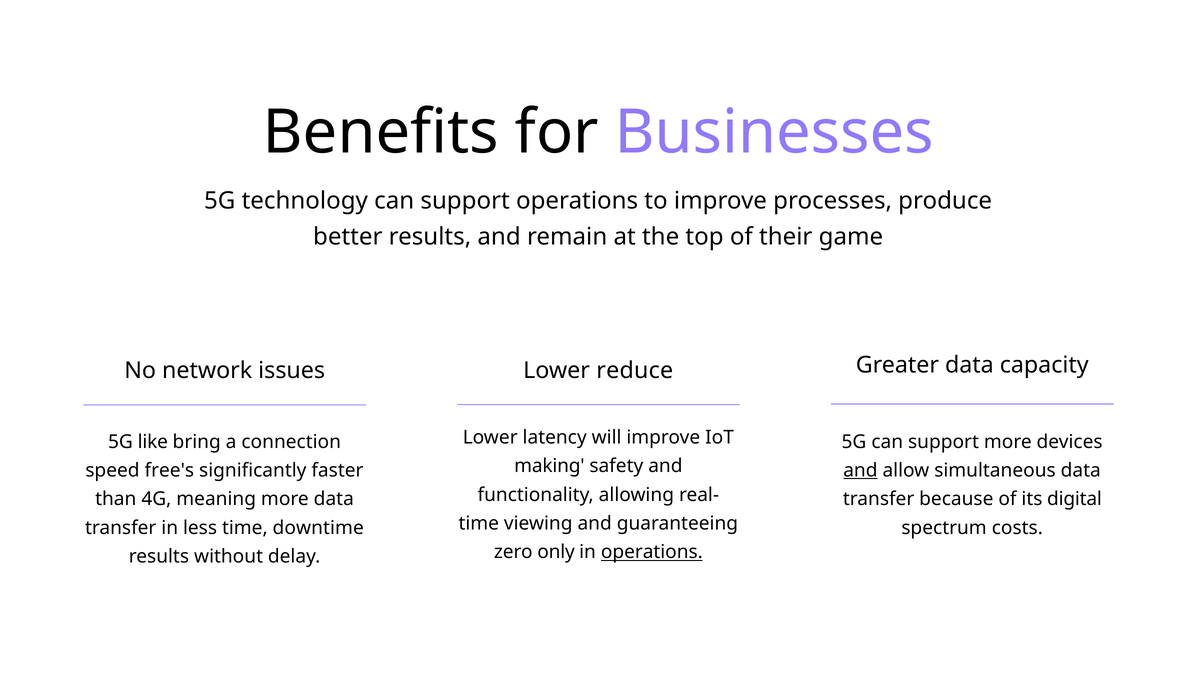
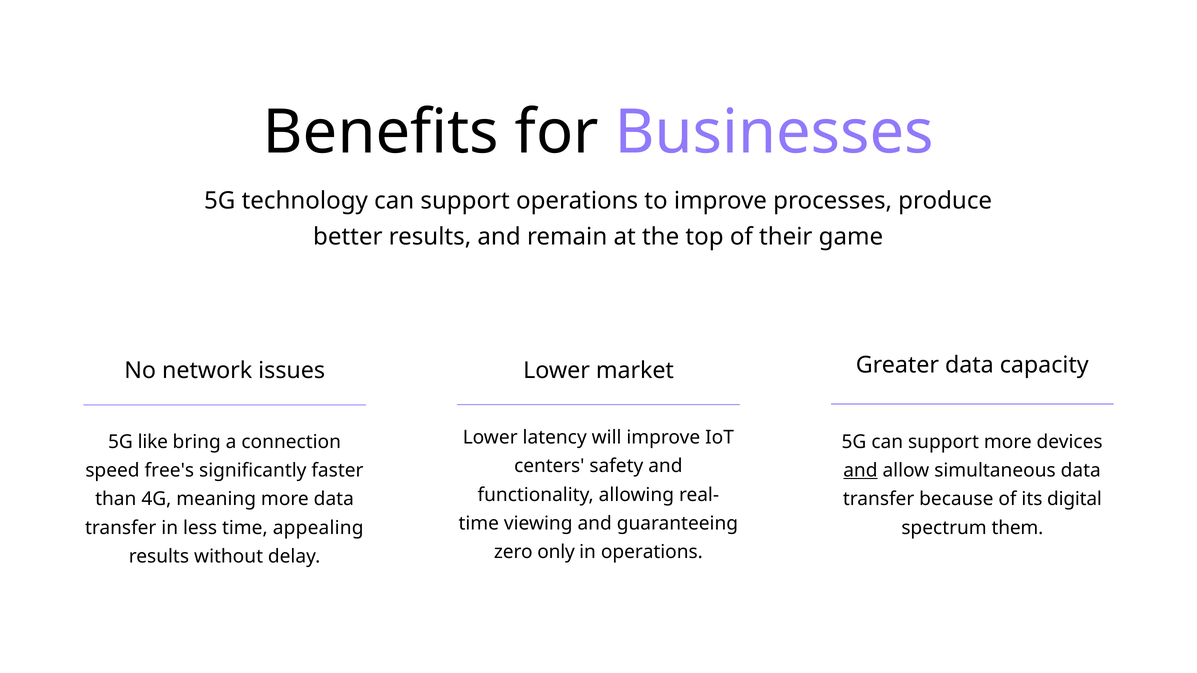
reduce: reduce -> market (635, 371)
making: making -> centers (549, 466)
downtime: downtime -> appealing (318, 528)
costs: costs -> them (1017, 528)
operations underline: present -> none (652, 552)
